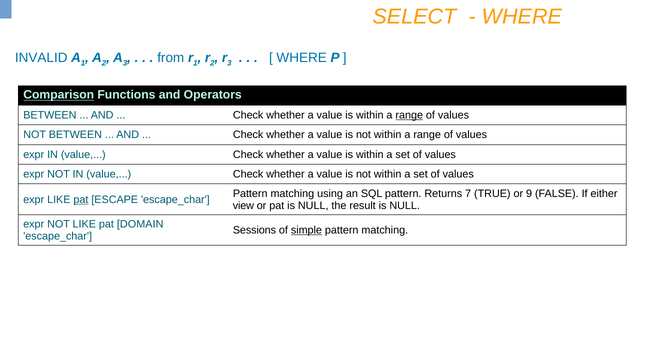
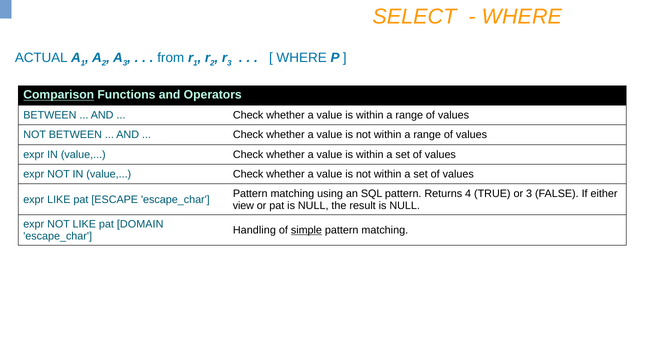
INVALID: INVALID -> ACTUAL (41, 58)
range underline: present -> none (409, 115)
7: 7 -> 4 (468, 194)
or 9: 9 -> 3 (529, 194)
pat underline: present -> none (81, 200)
Sessions: Sessions -> Handling (254, 231)
